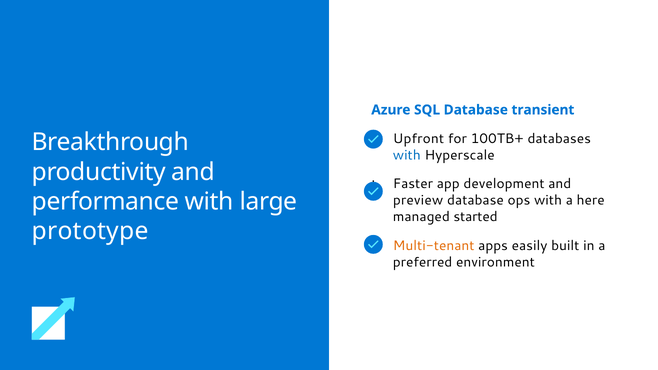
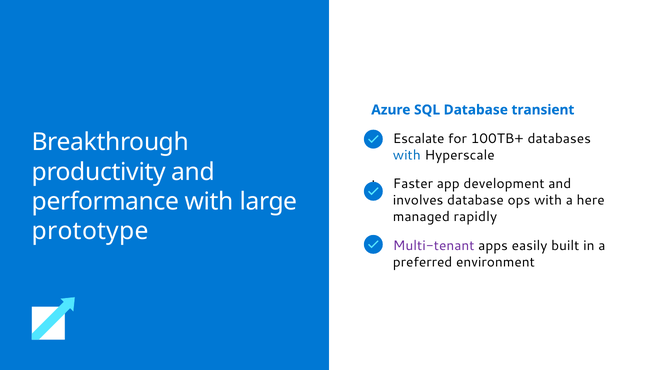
Upfront: Upfront -> Escalate (419, 139)
preview: preview -> involves (418, 200)
started: started -> rapidly (475, 217)
Multi-tenant colour: orange -> purple (434, 246)
